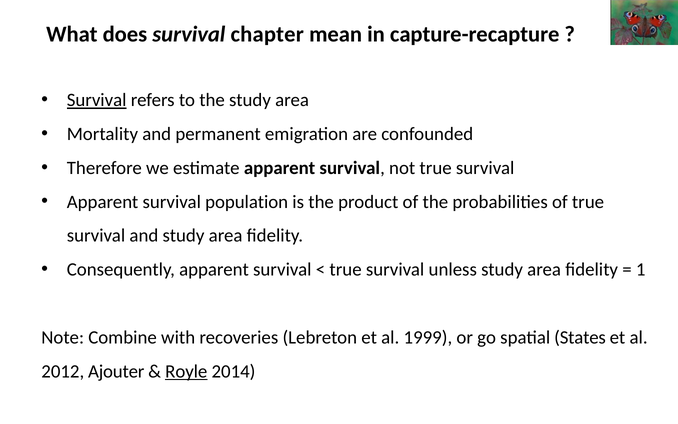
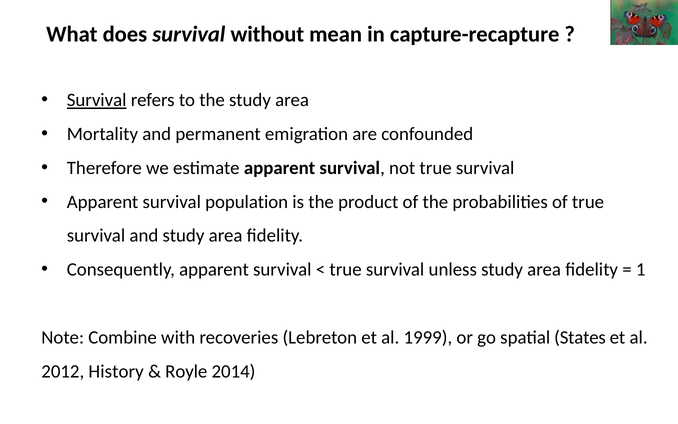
chapter: chapter -> without (267, 34)
Ajouter: Ajouter -> History (116, 371)
Royle underline: present -> none (186, 371)
